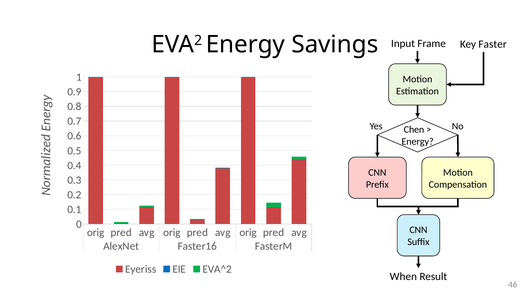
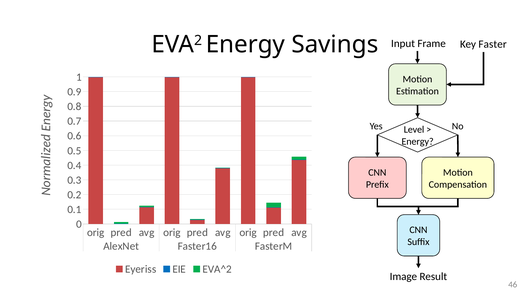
Chen: Chen -> Level (414, 130)
When: When -> Image (403, 277)
